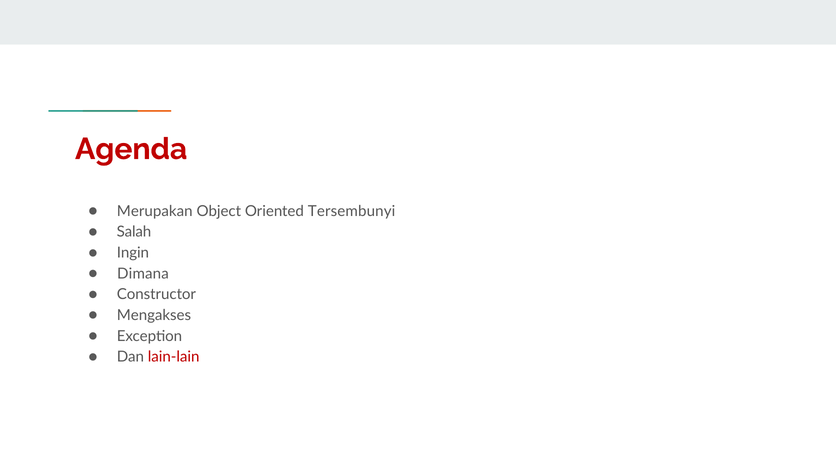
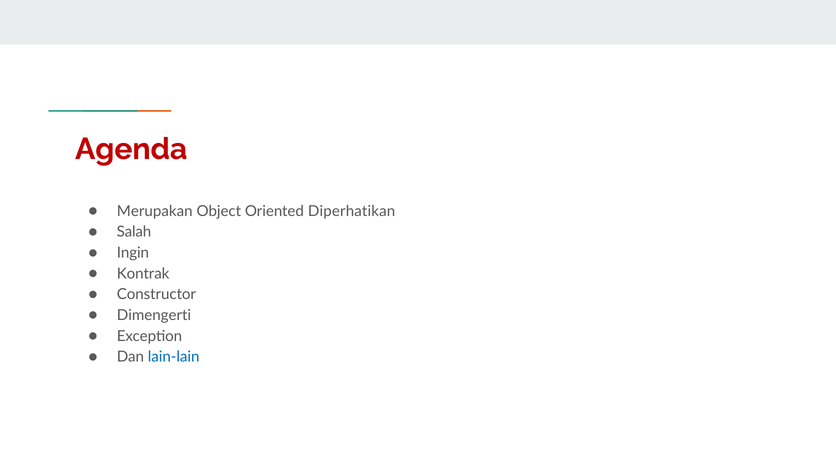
Tersembunyi: Tersembunyi -> Diperhatikan (352, 211)
Dimana: Dimana -> Kontrak (143, 274)
Mengakses: Mengakses -> Dimengerti (154, 315)
lain-lain colour: red -> blue (174, 357)
